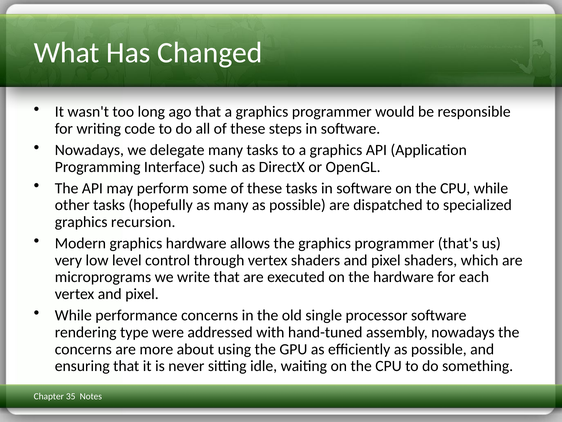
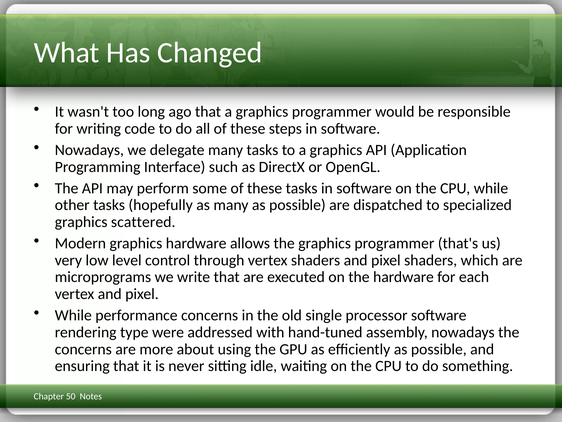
recursion: recursion -> scattered (143, 222)
35: 35 -> 50 (71, 396)
